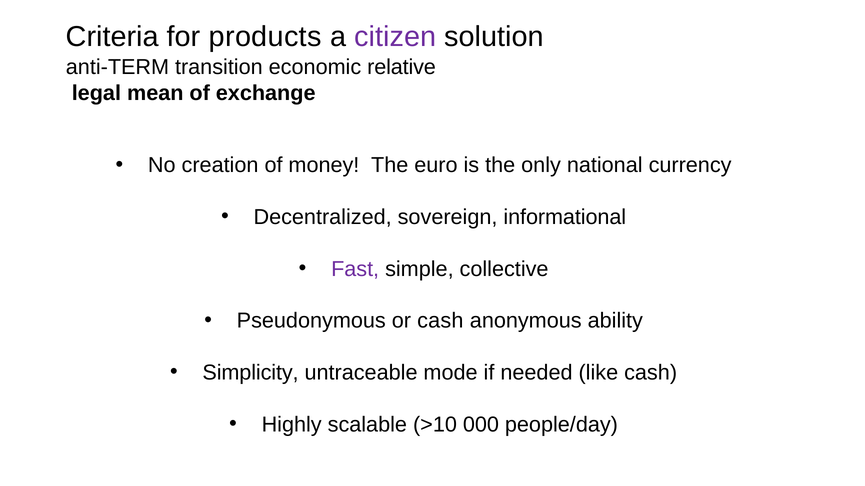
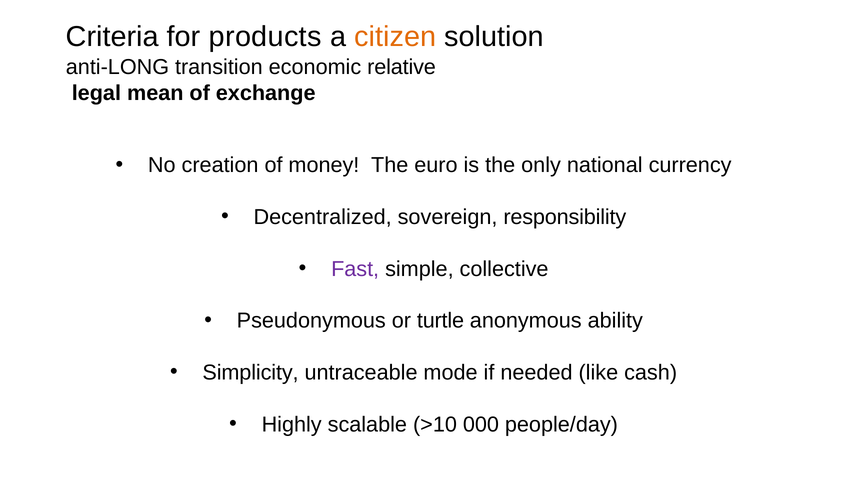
citizen colour: purple -> orange (395, 37)
anti-TERM: anti-TERM -> anti-LONG (117, 67)
informational: informational -> responsibility (565, 217)
or cash: cash -> turtle (441, 321)
